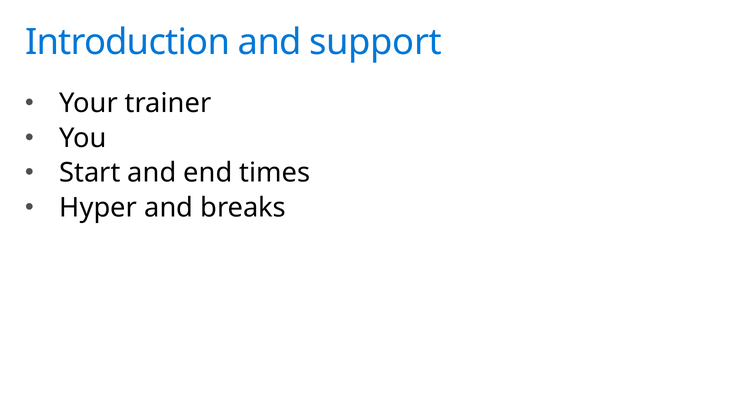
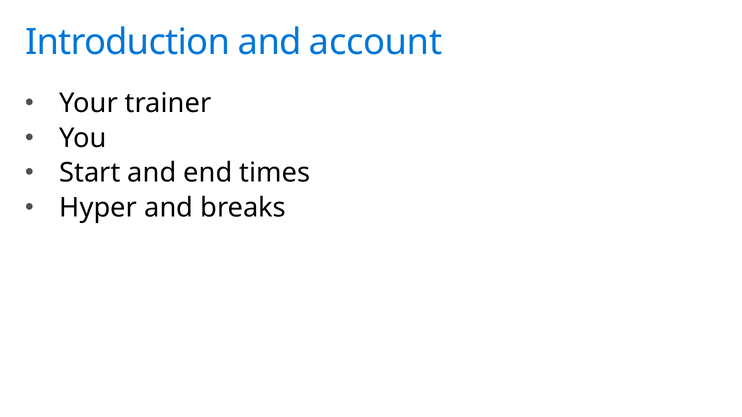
support: support -> account (376, 42)
